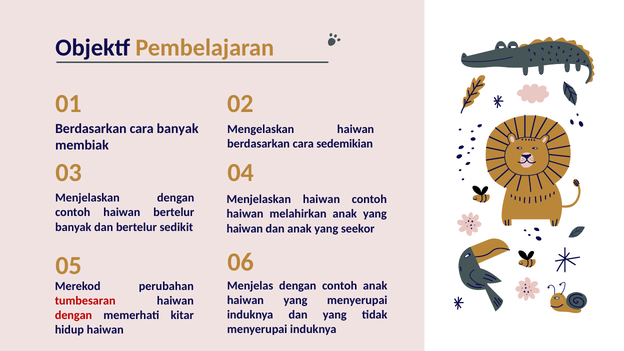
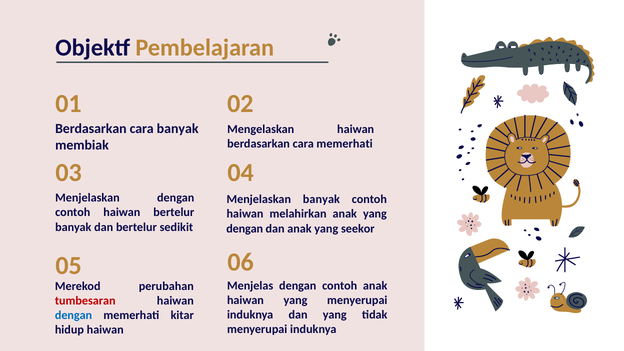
cara sedemikian: sedemikian -> memerhati (345, 144)
Menjelaskan haiwan: haiwan -> banyak (321, 199)
haiwan: haiwan -> dengan (245, 229)
dengan colour: red -> blue (74, 315)
